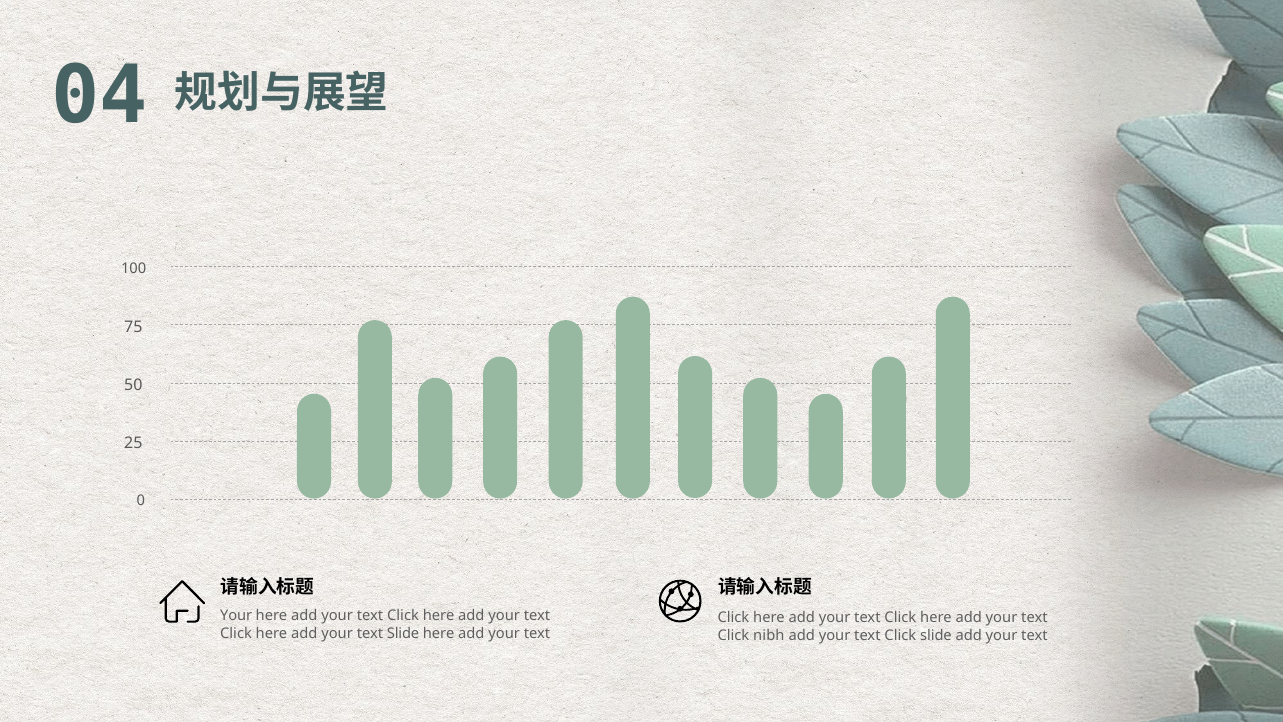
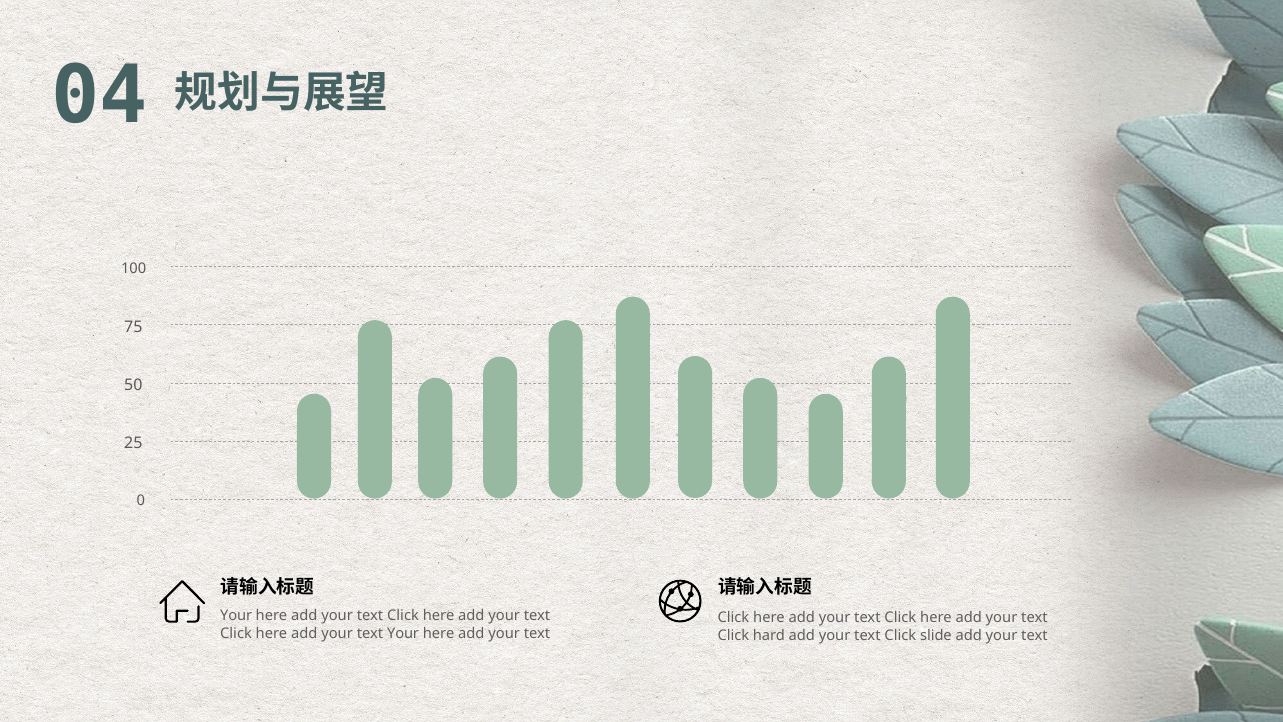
text Slide: Slide -> Your (403, 633)
nibh: nibh -> hard (769, 635)
